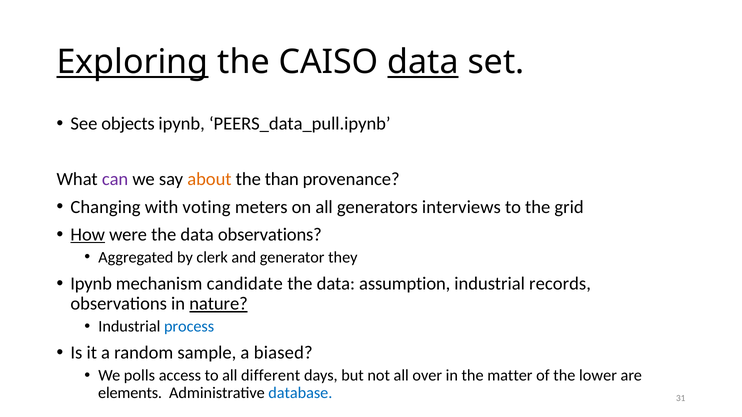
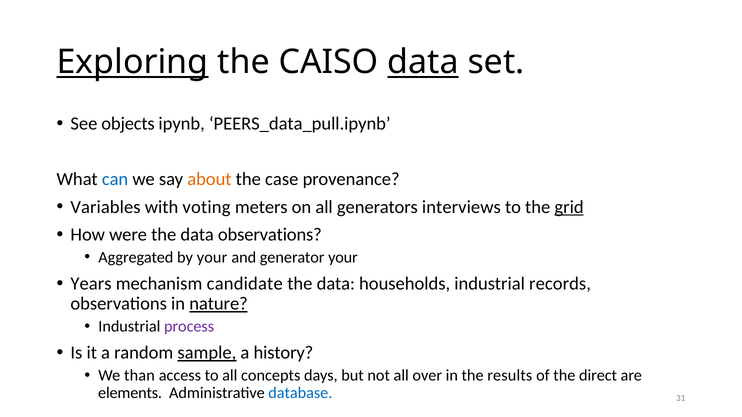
can colour: purple -> blue (115, 179)
than: than -> case (282, 179)
Changing: Changing -> Variables (106, 207)
grid underline: none -> present (569, 207)
How underline: present -> none (88, 235)
by clerk: clerk -> your (212, 257)
generator they: they -> your (343, 257)
Ipynb: Ipynb -> Years (91, 284)
assumption: assumption -> households (405, 284)
process colour: blue -> purple (189, 327)
sample underline: none -> present (207, 353)
biased: biased -> history (283, 353)
polls: polls -> than (139, 376)
different: different -> concepts (271, 376)
matter: matter -> results (510, 376)
lower: lower -> direct (598, 376)
